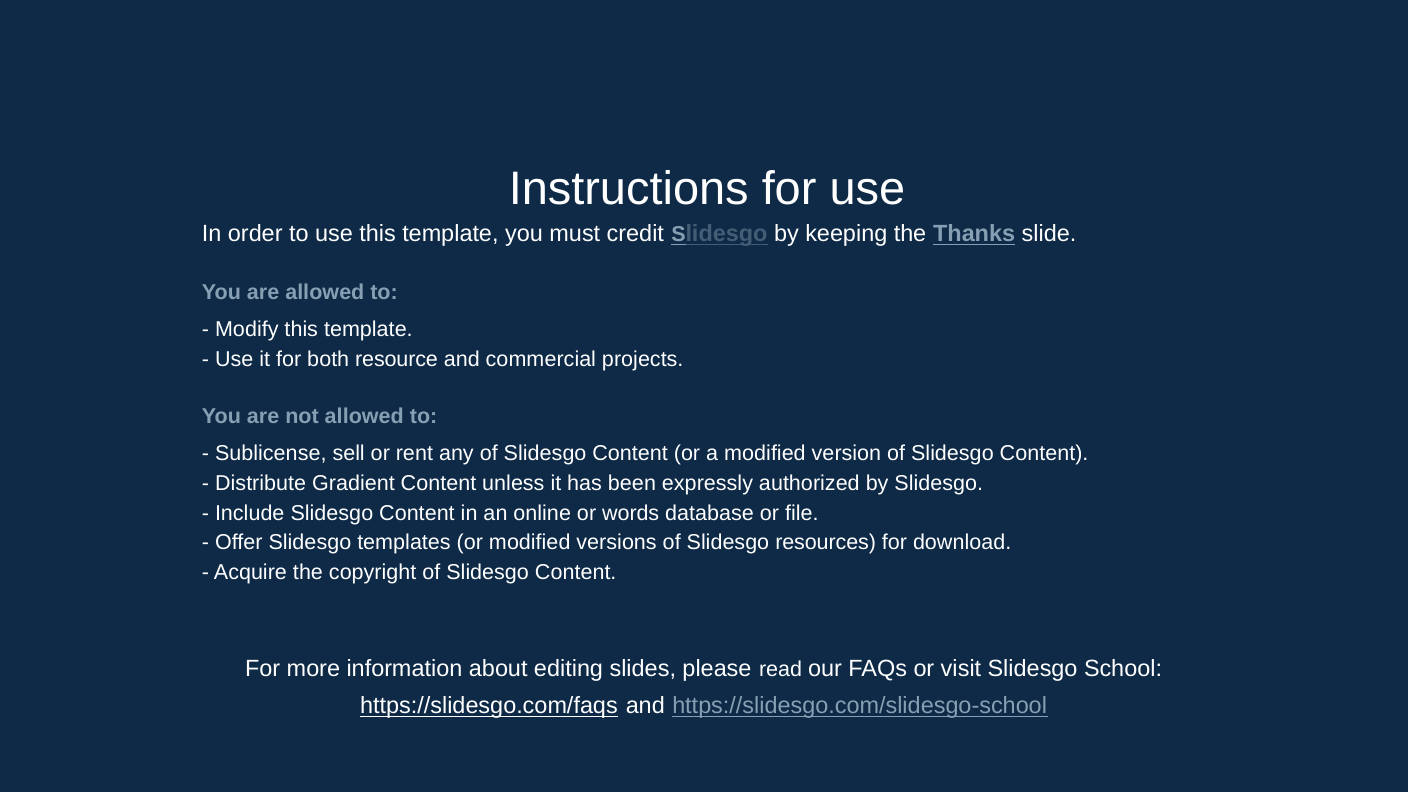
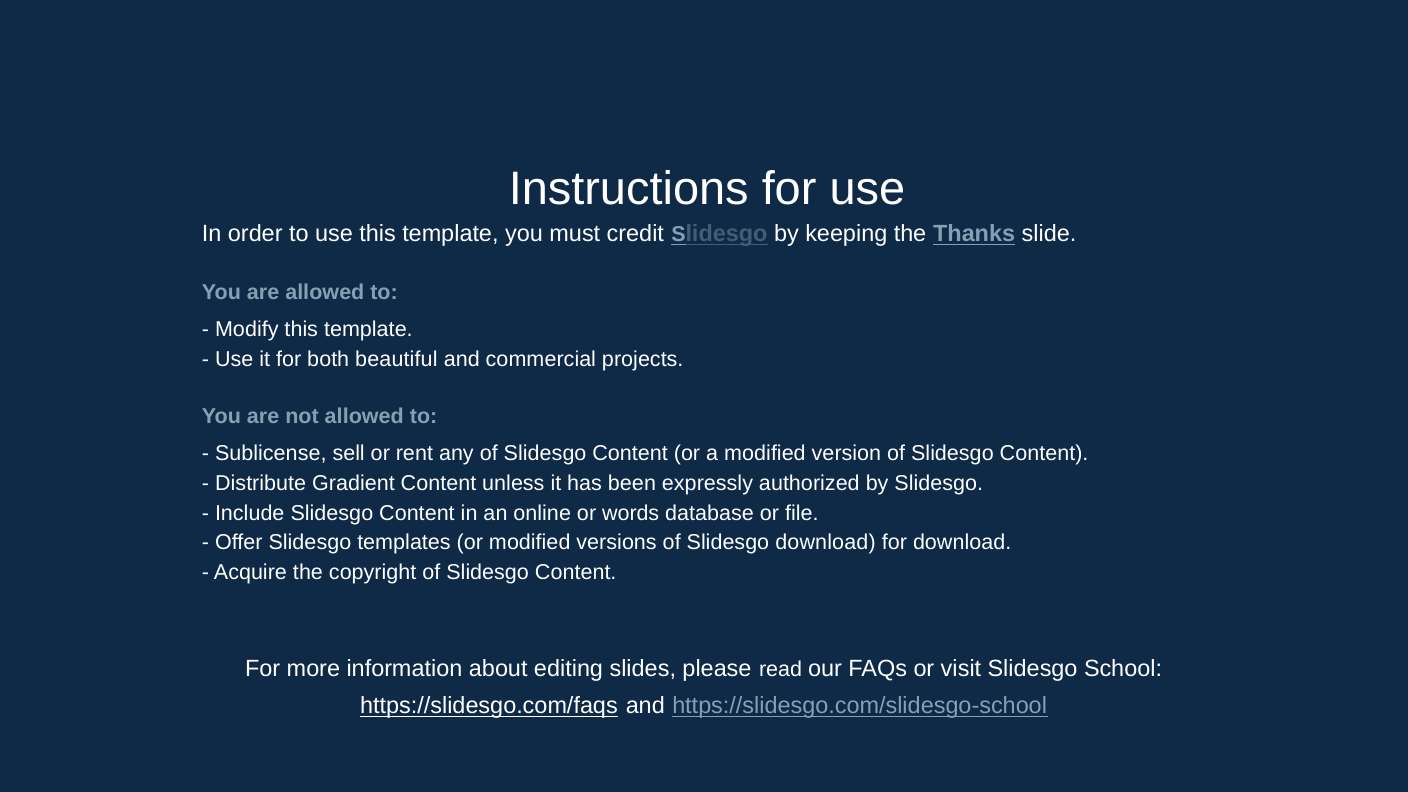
resource: resource -> beautiful (396, 359)
Slidesgo resources: resources -> download (826, 543)
